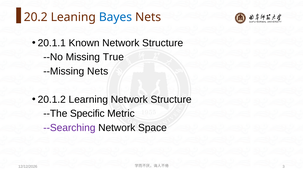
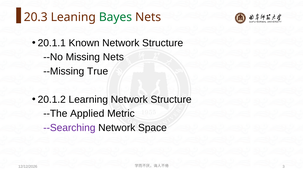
20.2: 20.2 -> 20.3 (36, 17)
Bayes colour: blue -> green (115, 17)
Missing True: True -> Nets (113, 57)
--Missing Nets: Nets -> True (98, 71)
Specific: Specific -> Applied (87, 113)
